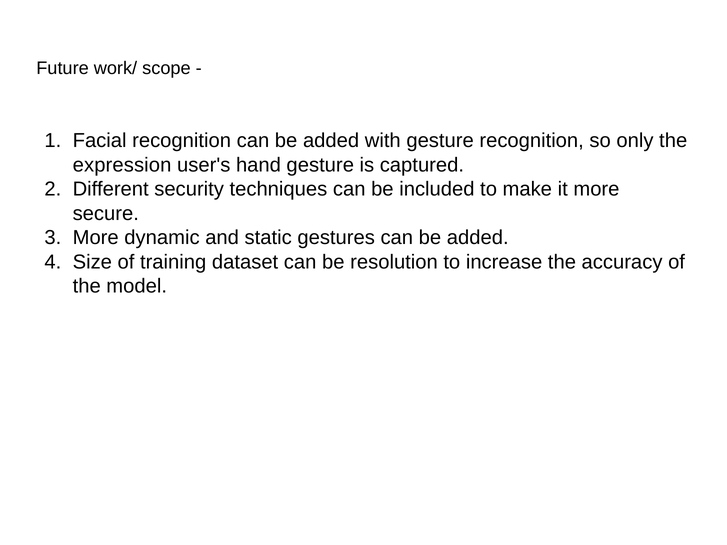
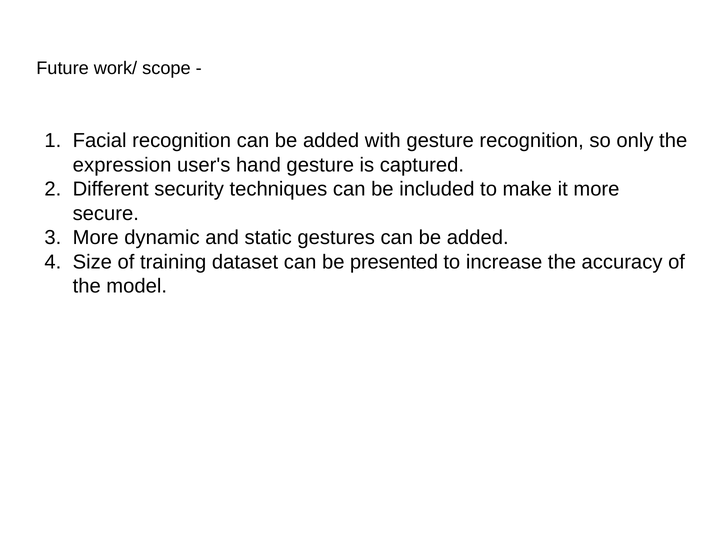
resolution: resolution -> presented (394, 262)
